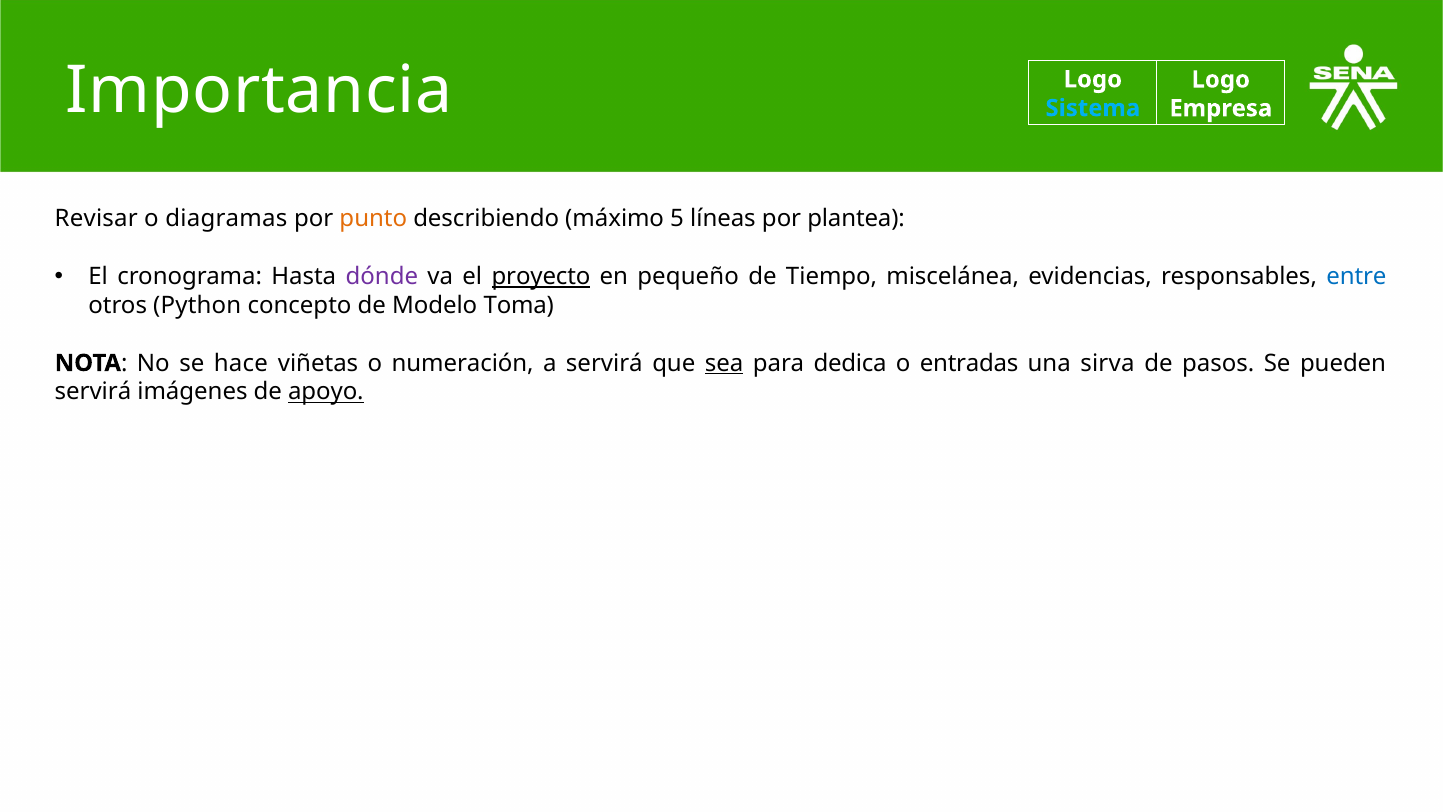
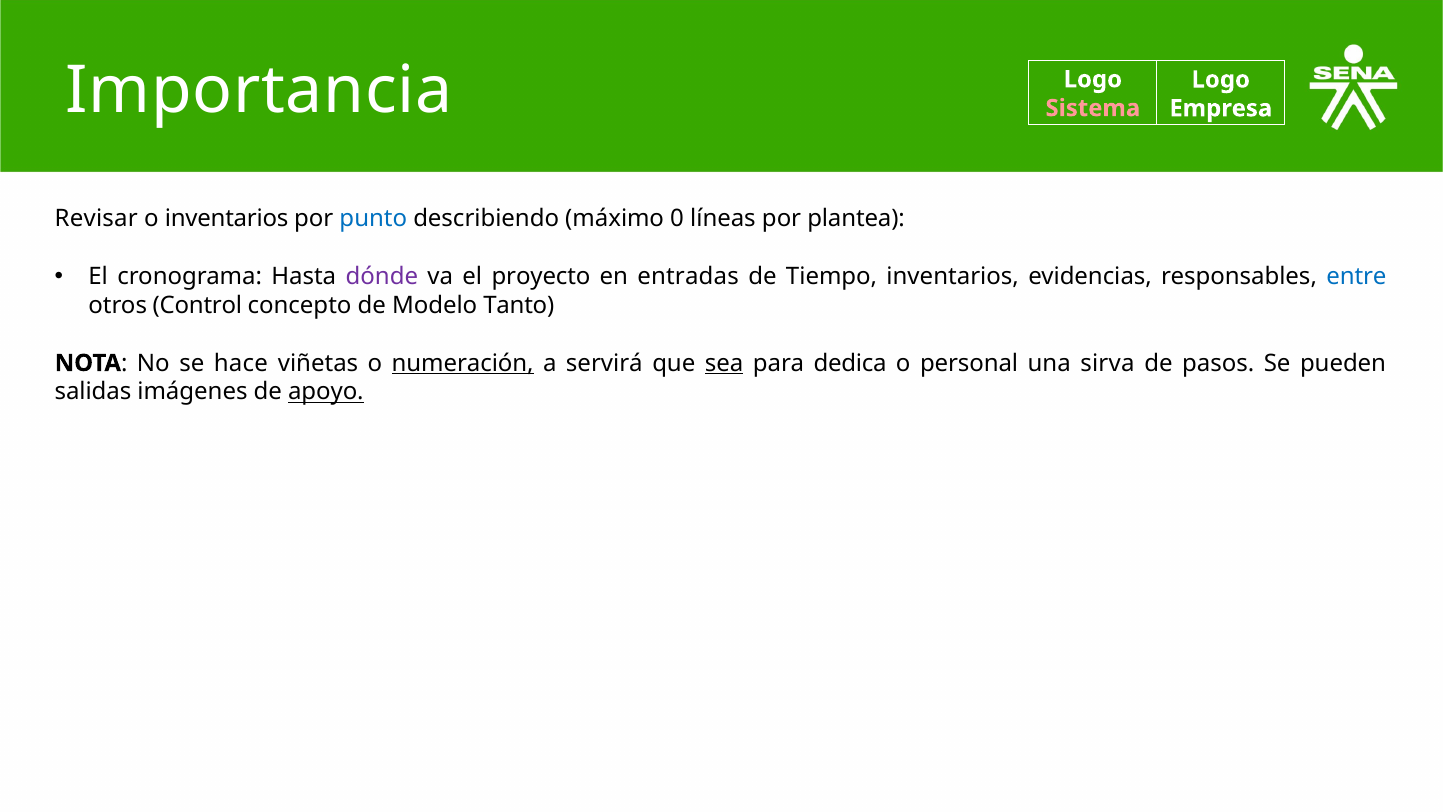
Sistema colour: light blue -> pink (1093, 108)
o diagramas: diagramas -> inventarios (227, 219)
punto colour: orange -> blue (373, 219)
5: 5 -> 0 (677, 219)
proyecto underline: present -> none (541, 276)
pequeño: pequeño -> entradas (688, 276)
Tiempo miscelánea: miscelánea -> inventarios (953, 276)
Python: Python -> Control (197, 305)
Toma: Toma -> Tanto (519, 305)
numeración underline: none -> present (463, 363)
entradas: entradas -> personal (969, 363)
servirá: servirá -> salidas (93, 392)
